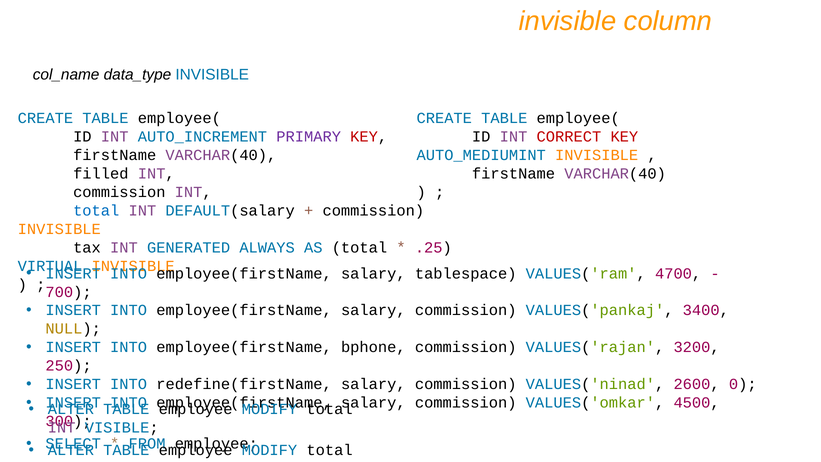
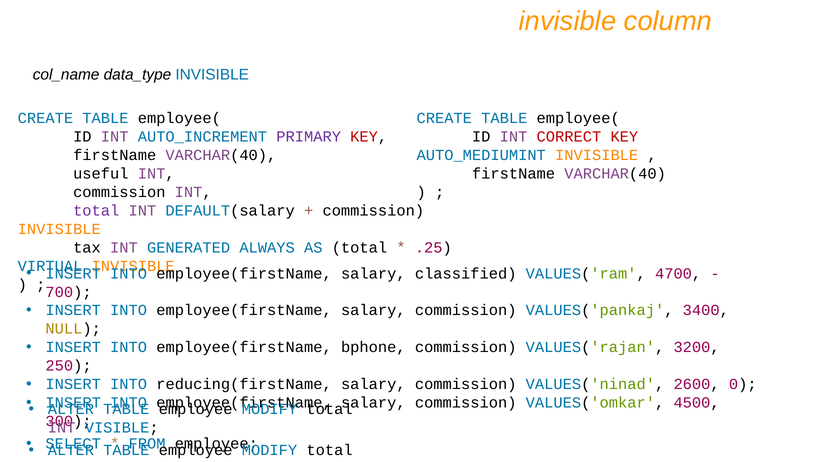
filled: filled -> useful (101, 174)
total colour: blue -> purple (96, 211)
tablespace: tablespace -> classified (466, 273)
redefine(firstName: redefine(firstName -> reducing(firstName (244, 384)
